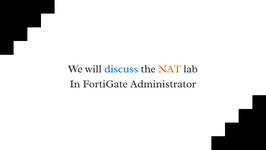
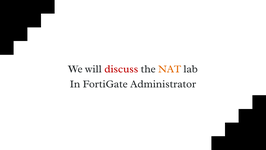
discuss colour: blue -> red (121, 69)
